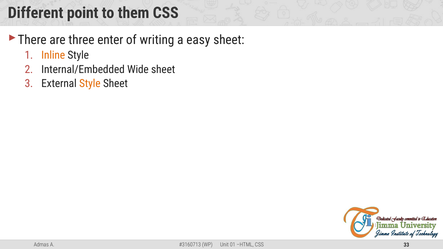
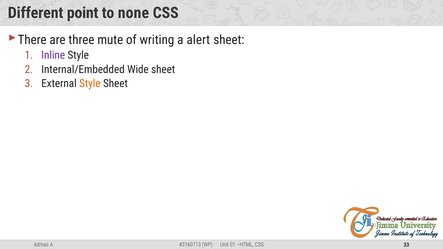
them: them -> none (133, 13)
enter: enter -> mute (110, 40)
easy: easy -> alert (198, 40)
Inline colour: orange -> purple (53, 55)
